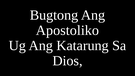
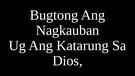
Apostoliko: Apostoliko -> Nagkauban (68, 30)
